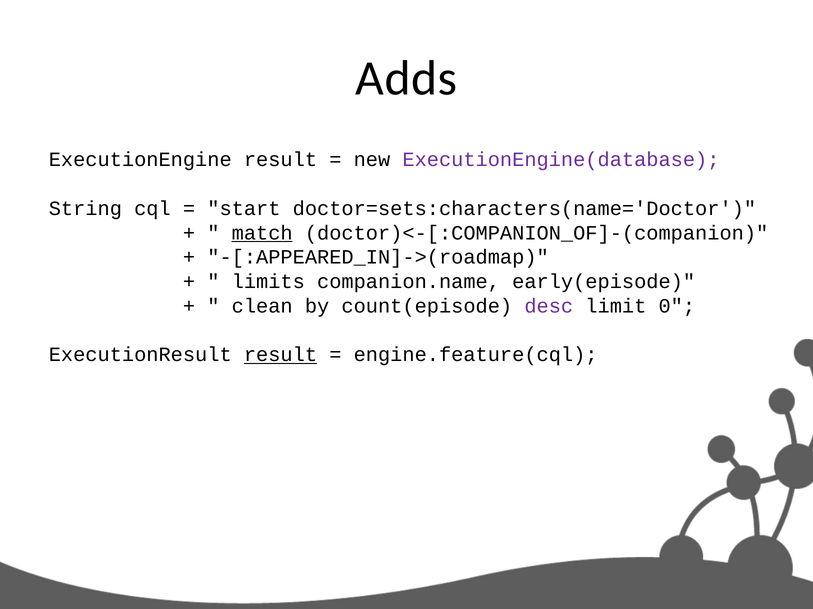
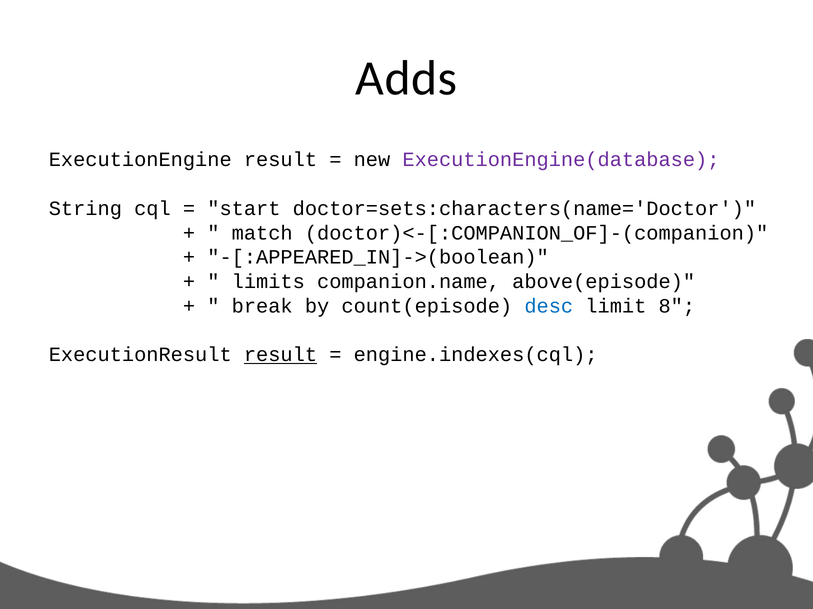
match underline: present -> none (262, 233)
-[:APPEARED_IN]->(roadmap: -[:APPEARED_IN]->(roadmap -> -[:APPEARED_IN]->(boolean (378, 258)
early(episode: early(episode -> above(episode (604, 282)
clean: clean -> break (262, 306)
desc colour: purple -> blue (549, 306)
0: 0 -> 8 (677, 306)
engine.feature(cql: engine.feature(cql -> engine.indexes(cql (476, 355)
